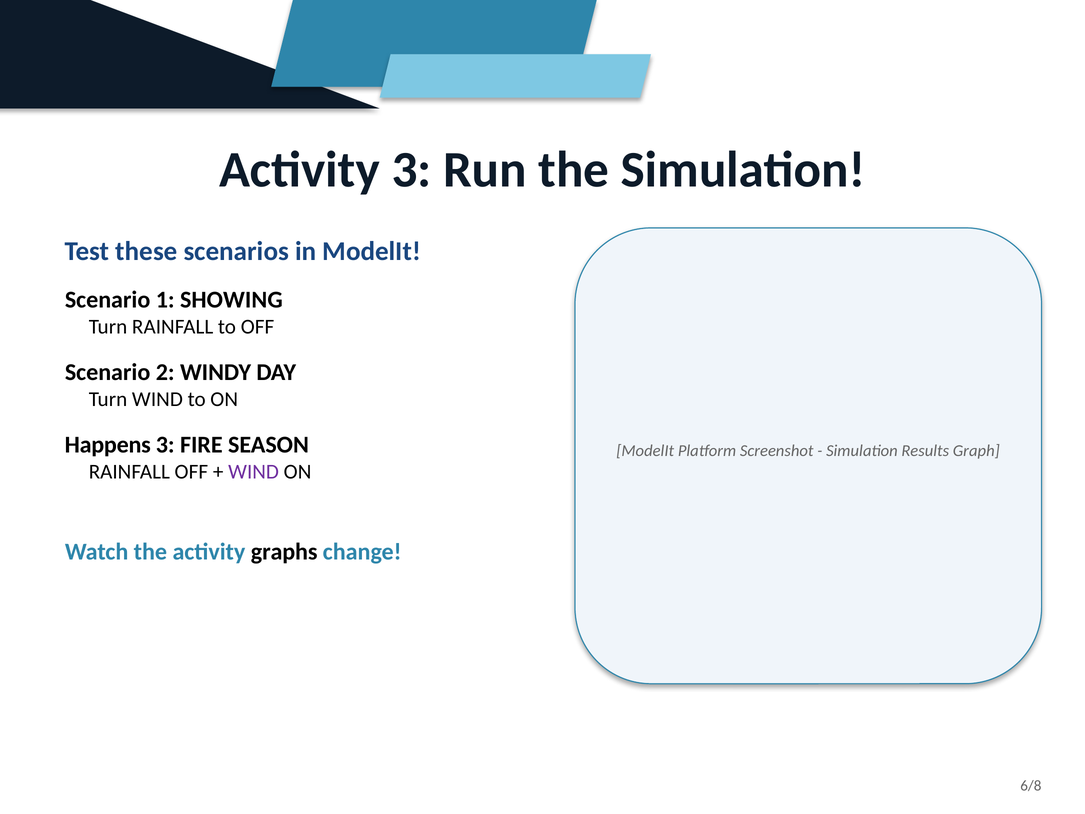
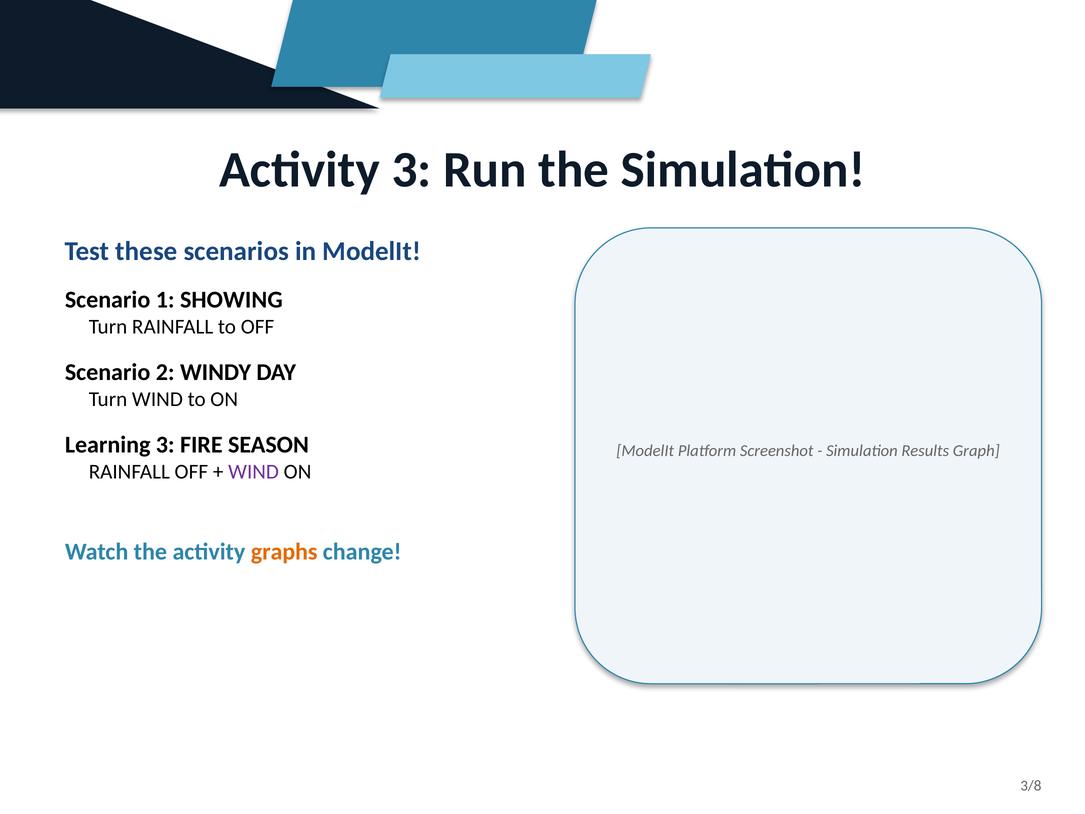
Happens: Happens -> Learning (108, 445)
graphs colour: black -> orange (284, 552)
6/8: 6/8 -> 3/8 (1031, 786)
